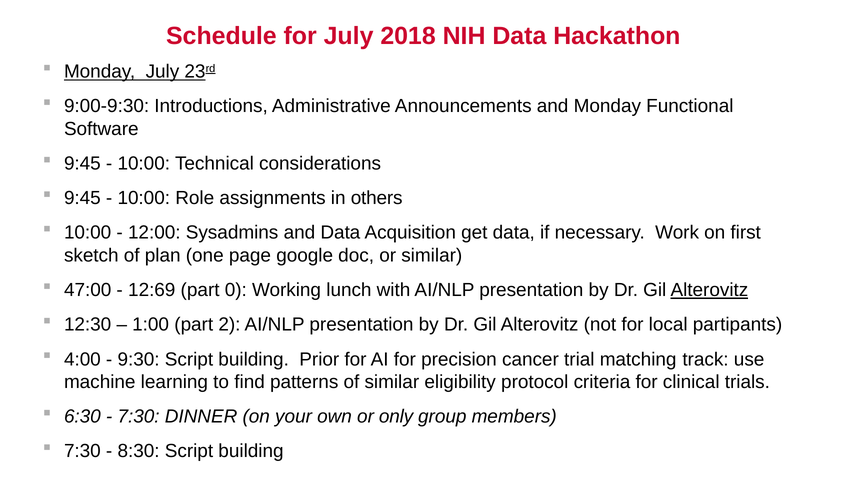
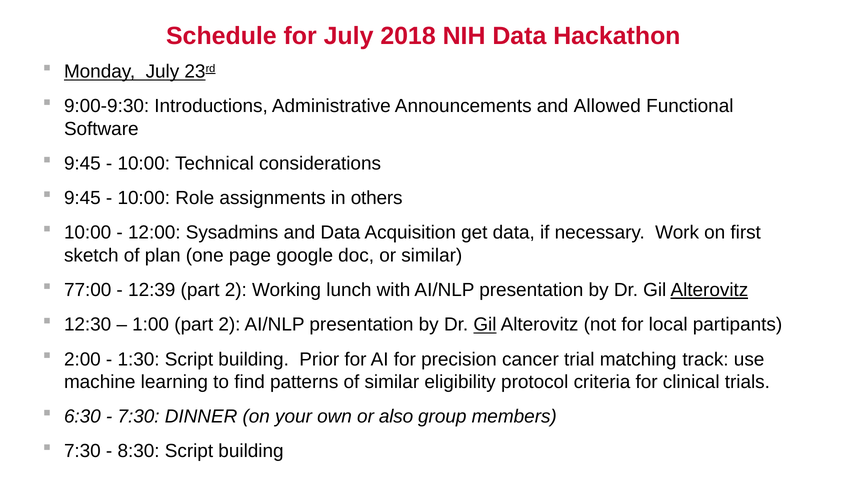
and Monday: Monday -> Allowed (607, 106)
47:00: 47:00 -> 77:00 (88, 290)
12:69: 12:69 -> 12:39 (152, 290)
0: 0 -> 2 (236, 290)
Gil underline: none -> present (485, 325)
4:00: 4:00 -> 2:00 (82, 360)
9:30: 9:30 -> 1:30 (139, 360)
only: only -> also (396, 417)
